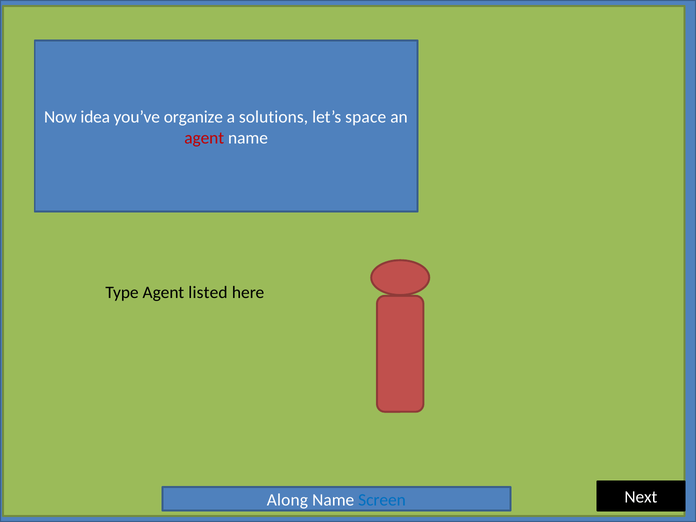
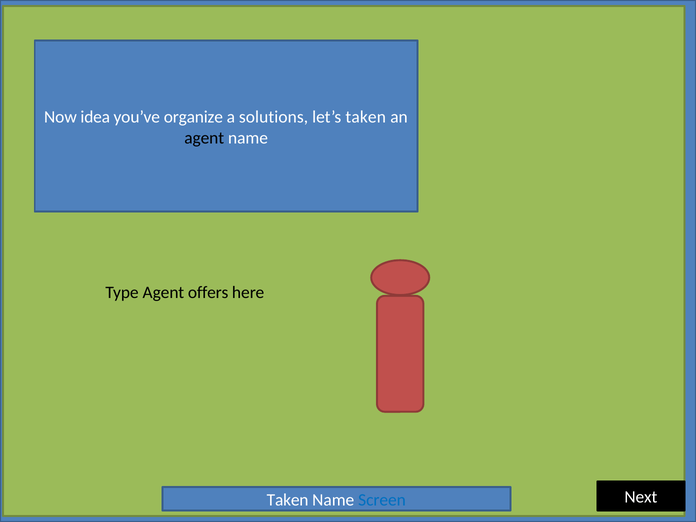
let’s space: space -> taken (366, 117)
agent colour: red -> black (204, 138)
listed: listed -> offers (208, 293)
Along: Along -> Taken (288, 500)
